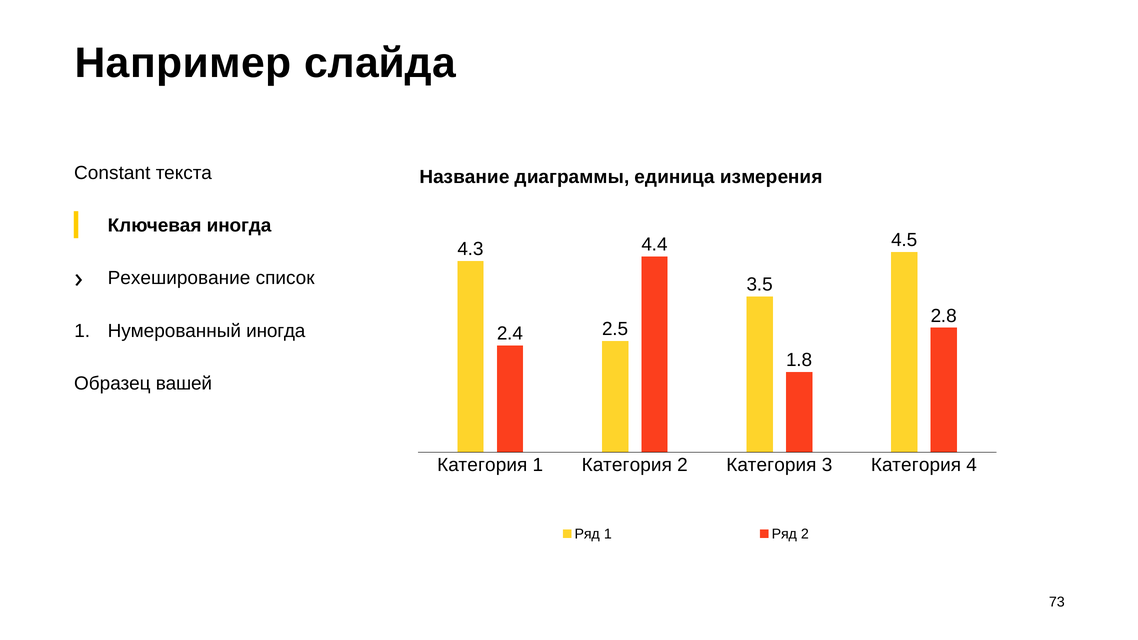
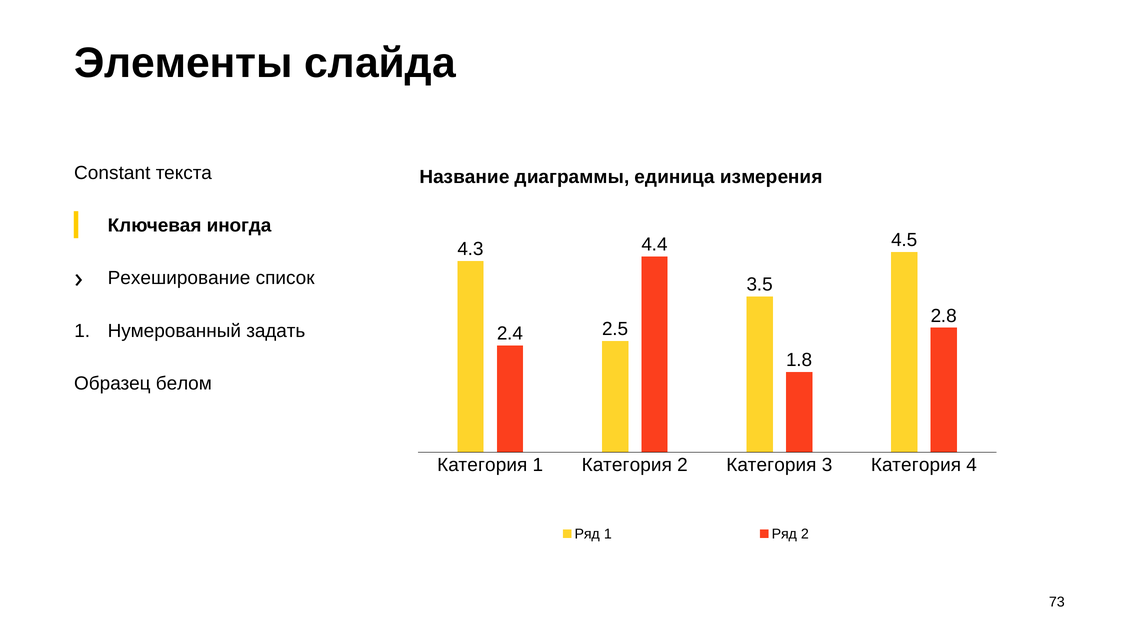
Например: Например -> Элементы (183, 63)
Нумерованный иногда: иногда -> задать (276, 331)
вашей: вашей -> белом (184, 384)
